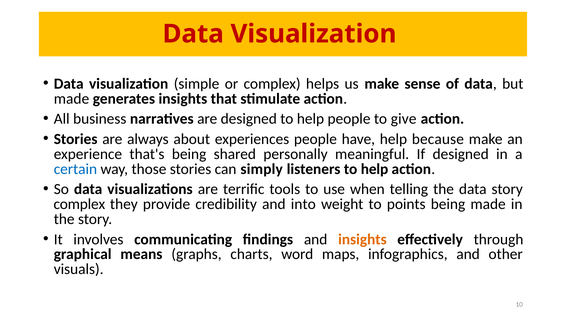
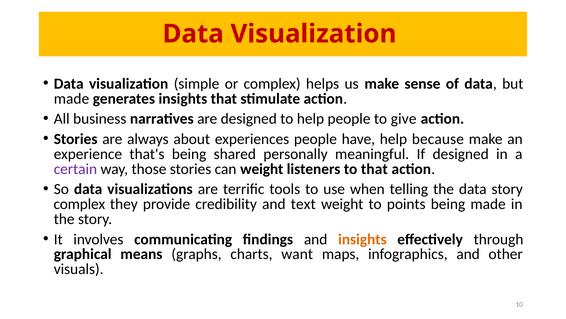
certain colour: blue -> purple (75, 169)
can simply: simply -> weight (262, 169)
listeners to help: help -> that (374, 169)
into: into -> text (303, 204)
word: word -> want (297, 254)
